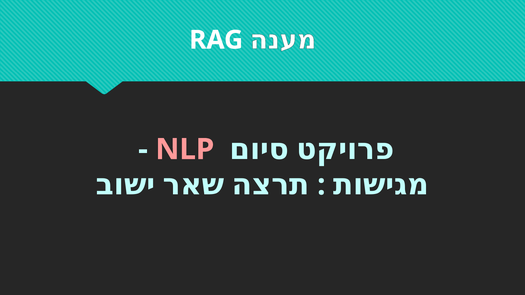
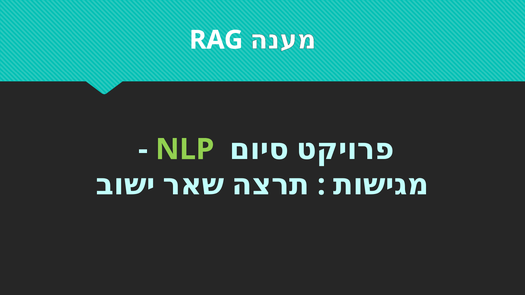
NLP colour: pink -> light green (185, 150)
